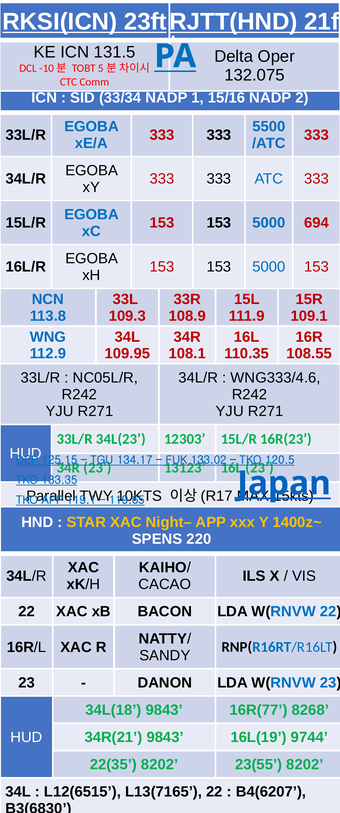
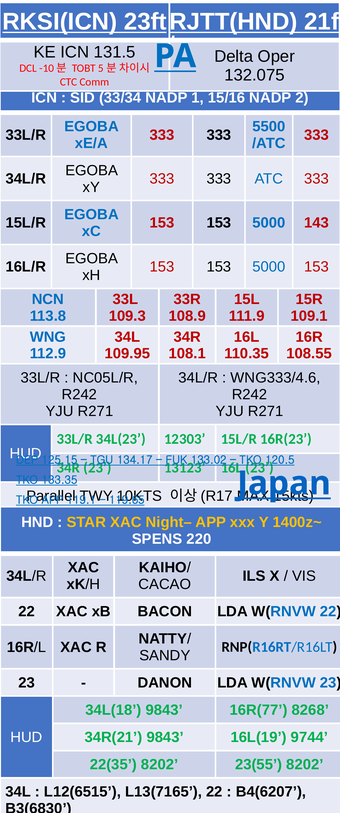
694: 694 -> 143 (317, 223)
